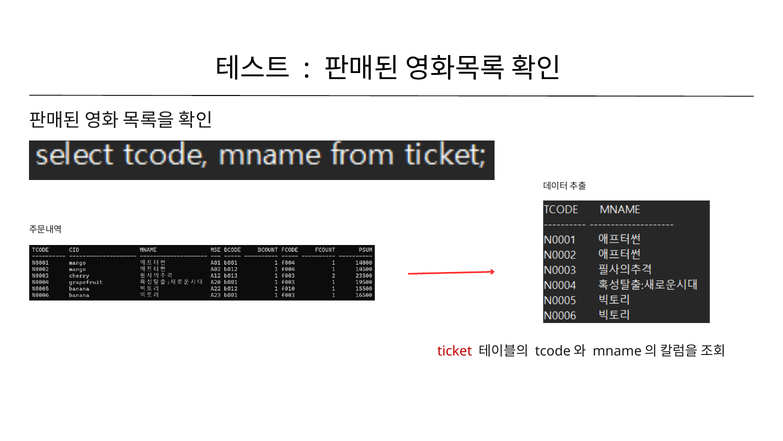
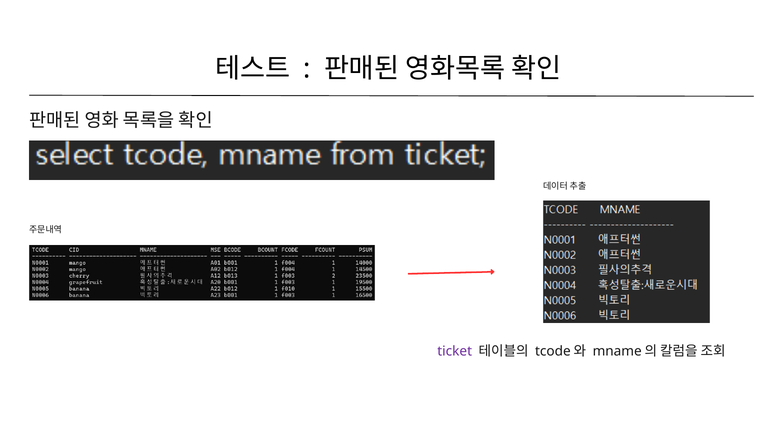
ticket colour: red -> purple (455, 351)
